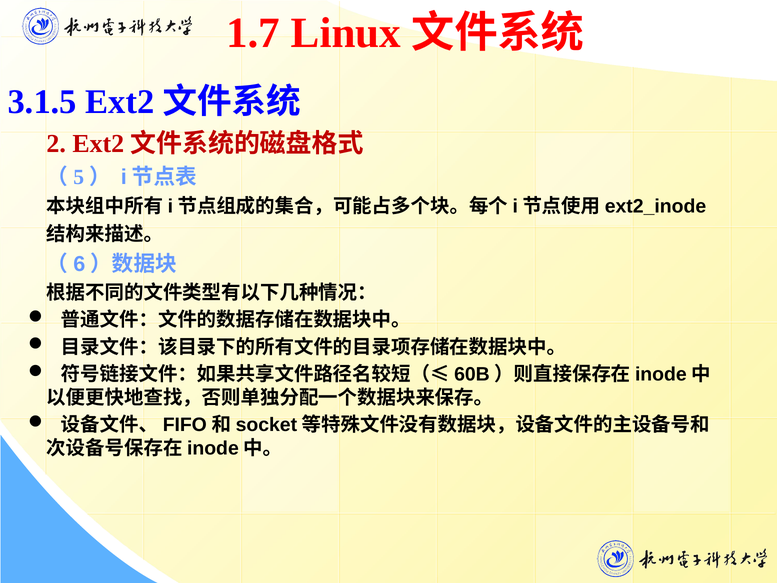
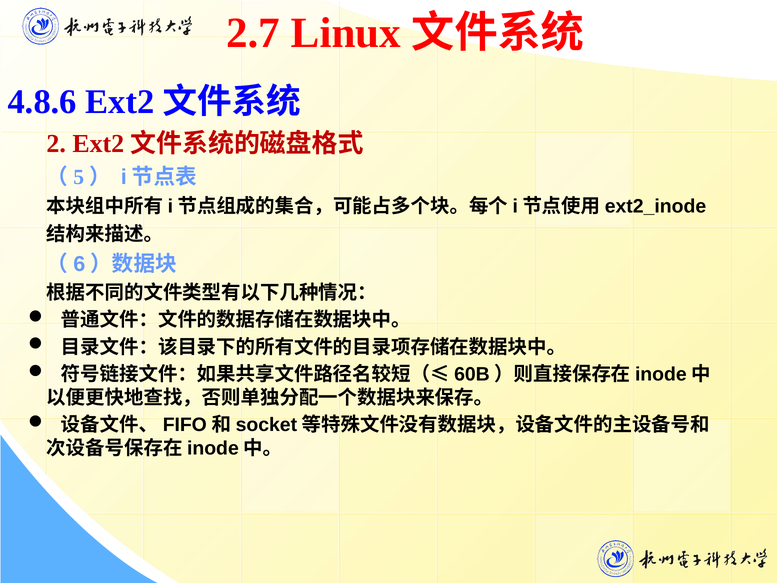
1.7: 1.7 -> 2.7 (253, 33)
3.1.5: 3.1.5 -> 4.8.6 (42, 102)
